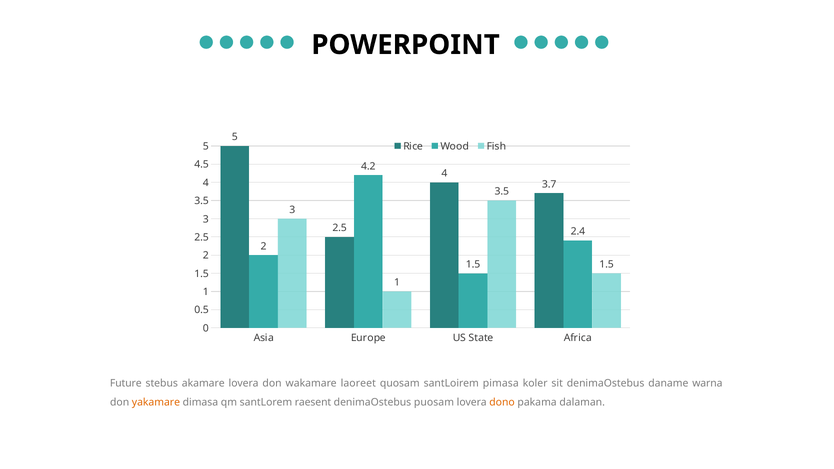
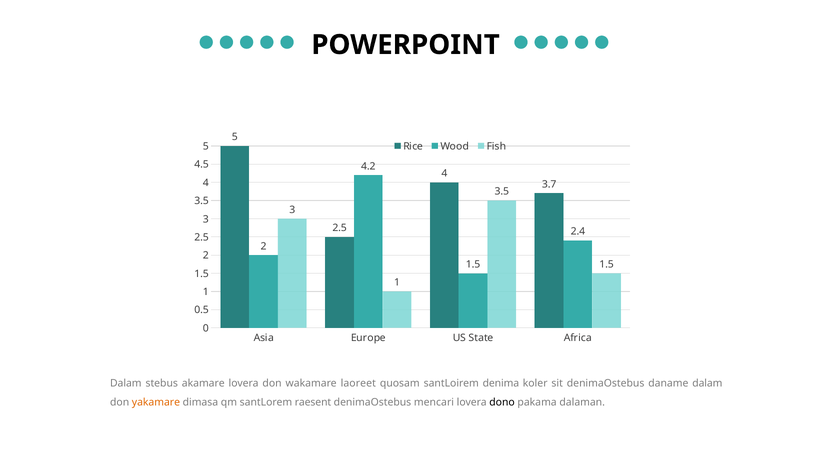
Future: Future -> Dalam (126, 383)
pimasa: pimasa -> denima (501, 383)
daname warna: warna -> dalam (707, 383)
puosam: puosam -> mencari (434, 402)
dono colour: orange -> black (502, 402)
